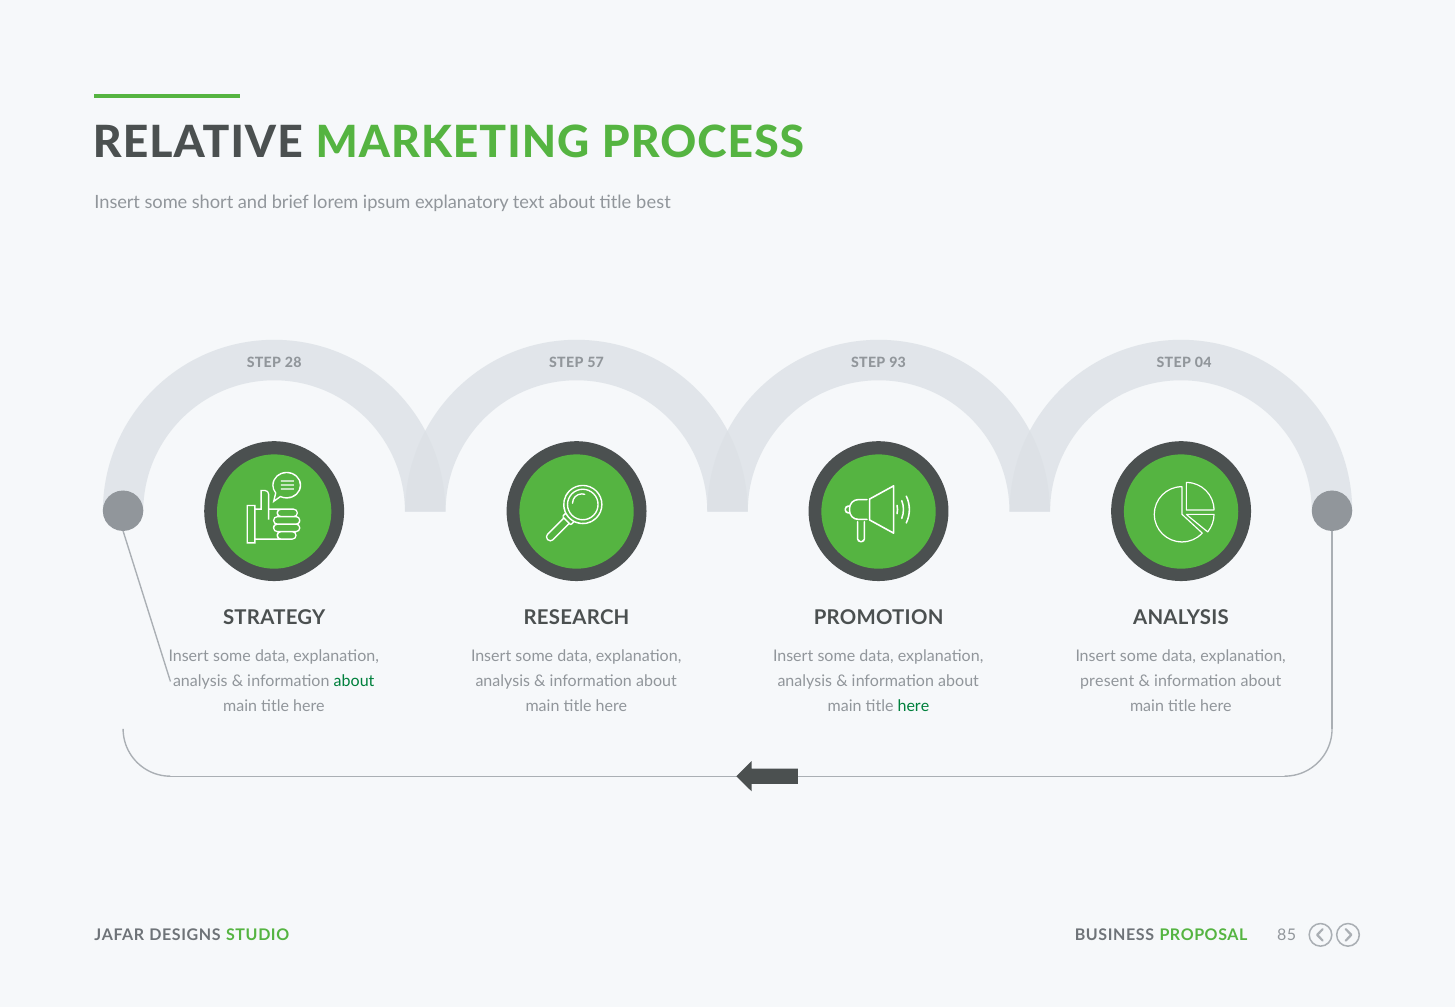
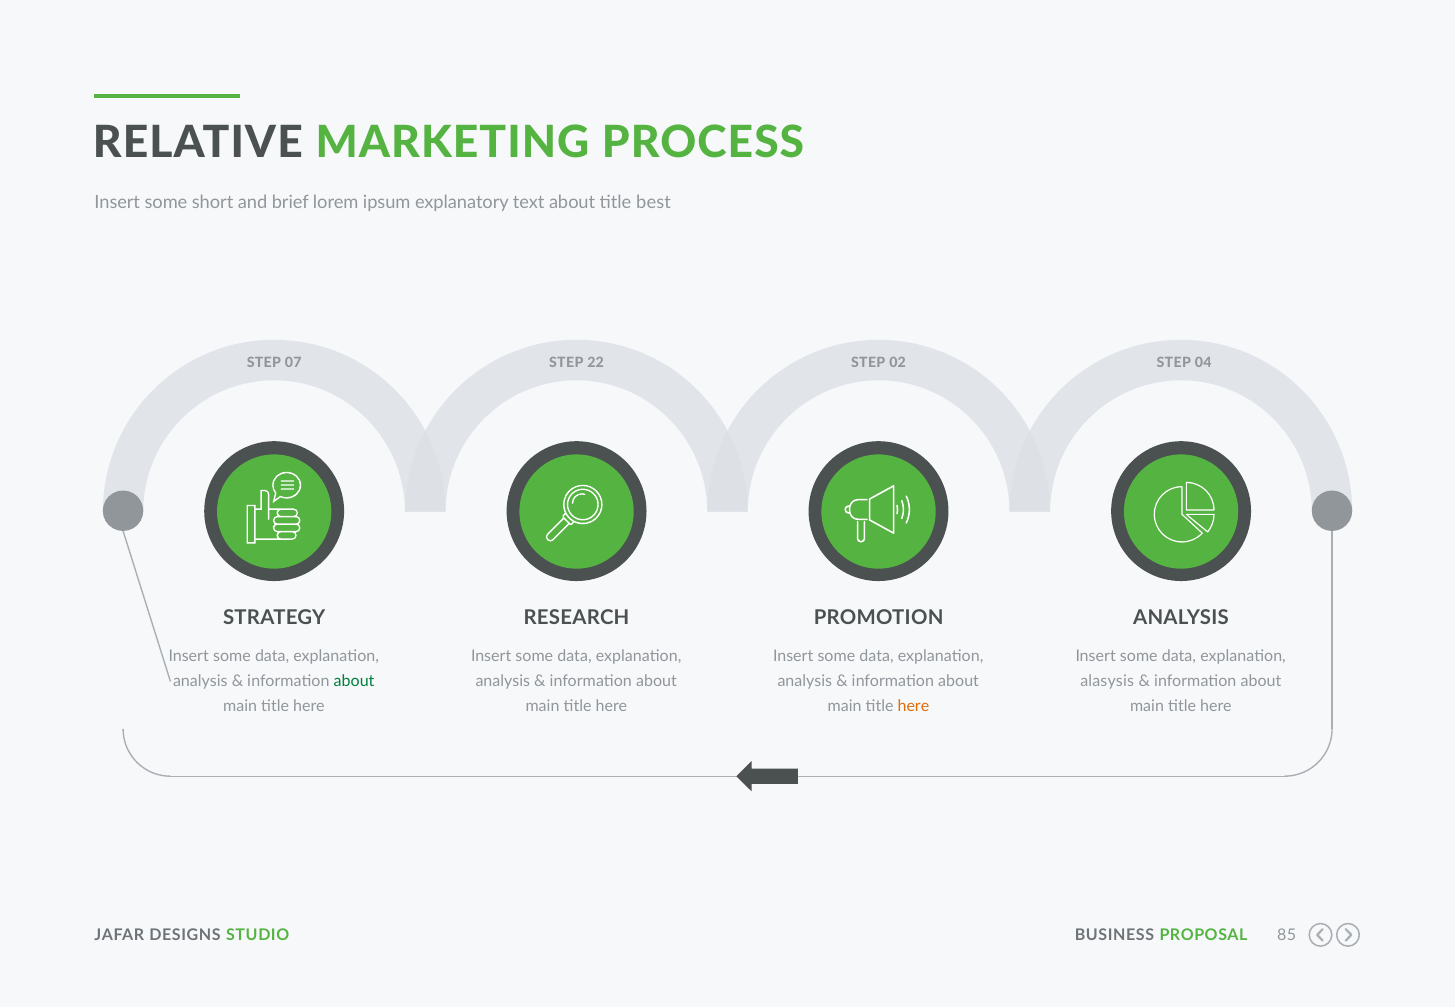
28: 28 -> 07 (293, 362)
57: 57 -> 22 (596, 362)
93: 93 -> 02 (898, 362)
present: present -> alasysis (1107, 682)
here colour: green -> orange (913, 707)
